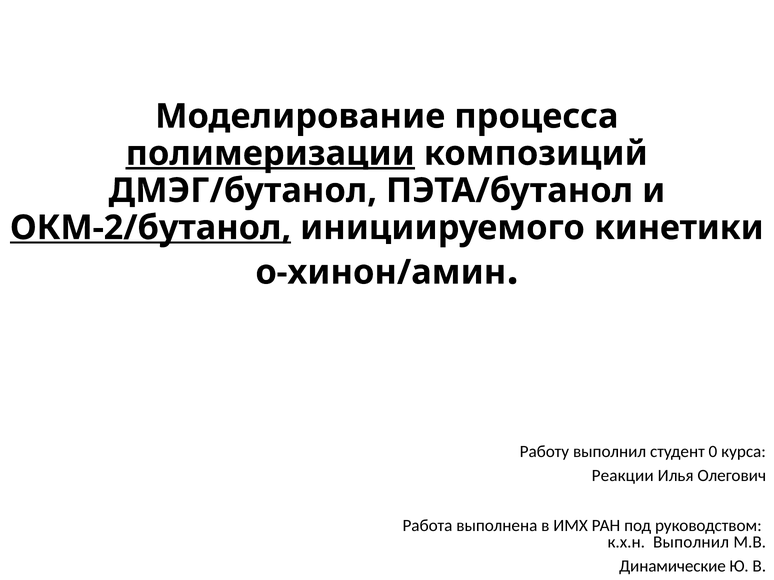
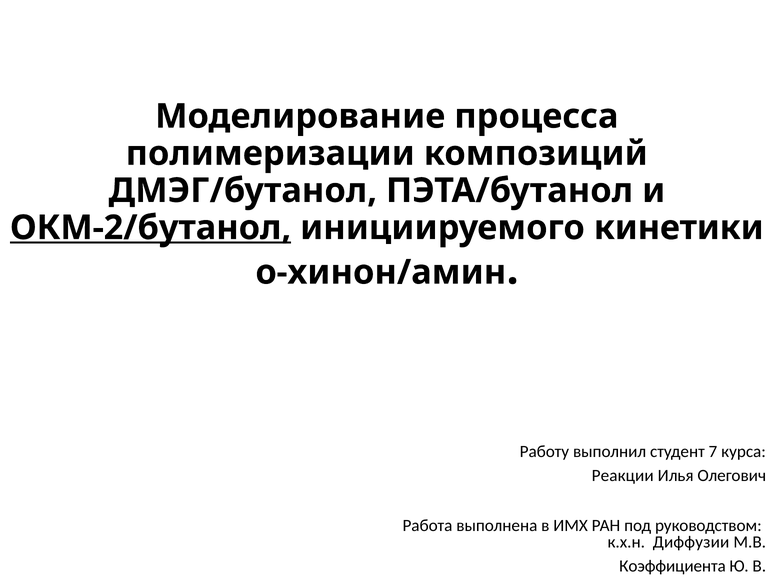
полимеризации underline: present -> none (270, 154)
0: 0 -> 7 (713, 452)
к.х.н Выполнил: Выполнил -> Диффузии (691, 543)
Динамические: Динамические -> Коэффициента (673, 567)
